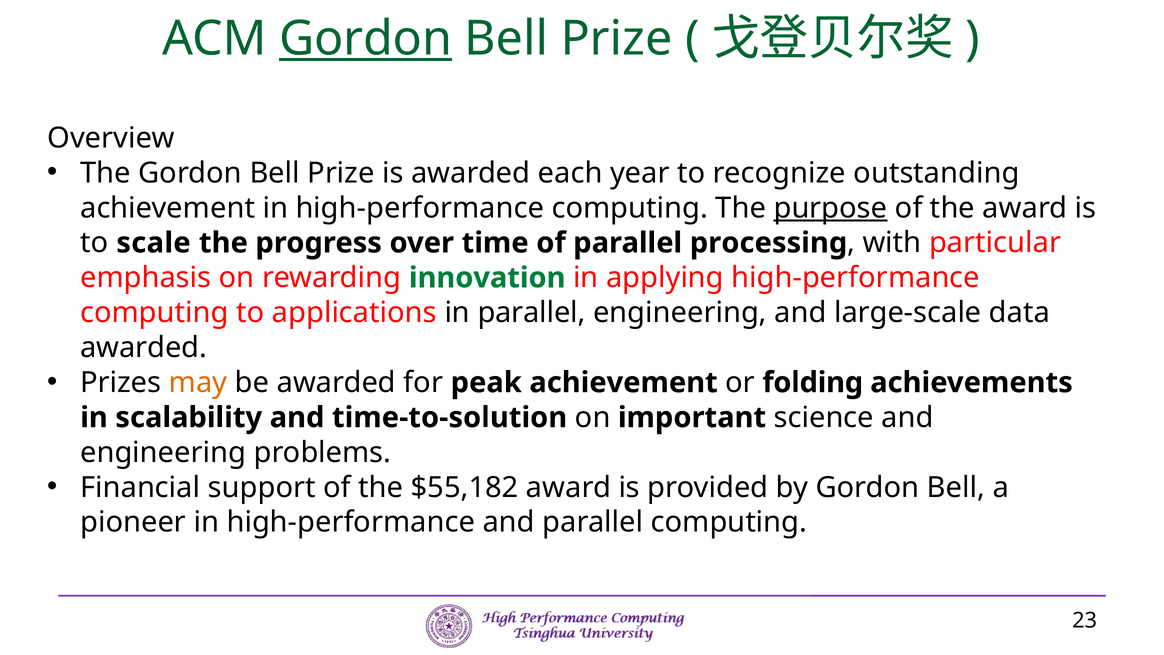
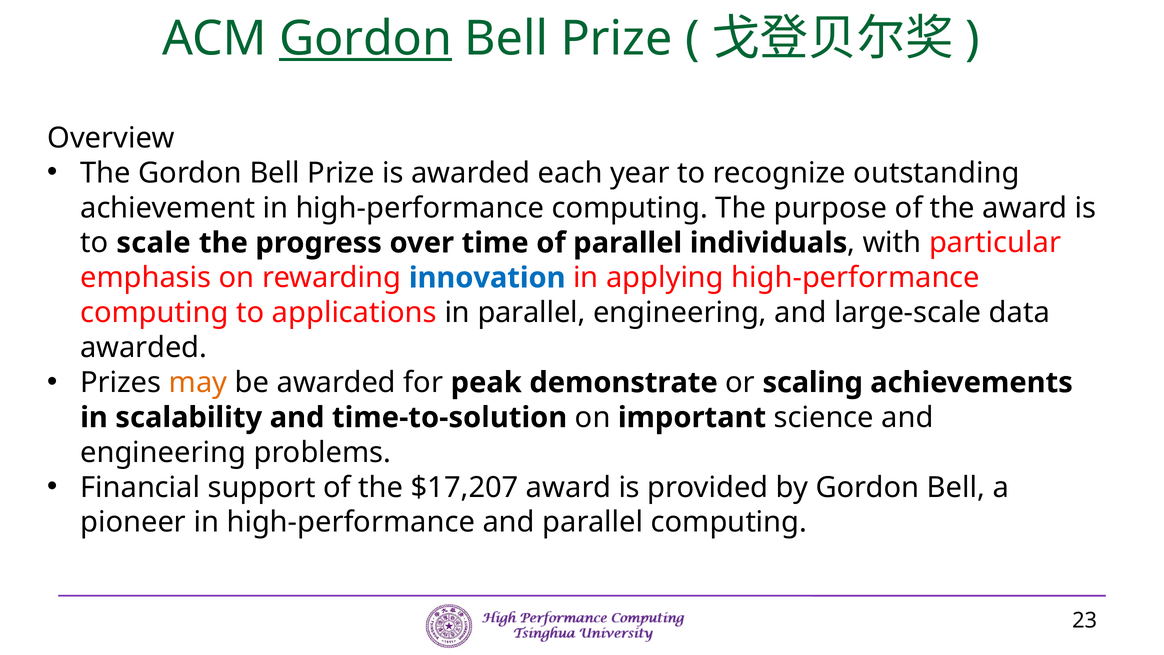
purpose underline: present -> none (830, 208)
processing: processing -> individuals (769, 243)
innovation colour: green -> blue (487, 278)
peak achievement: achievement -> demonstrate (624, 382)
folding: folding -> scaling (813, 382)
$55,182: $55,182 -> $17,207 (465, 487)
